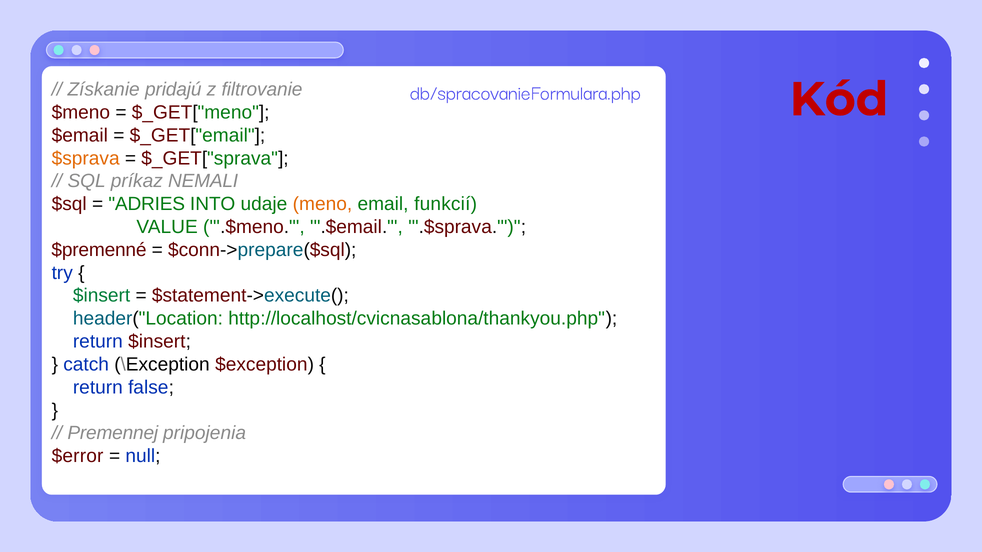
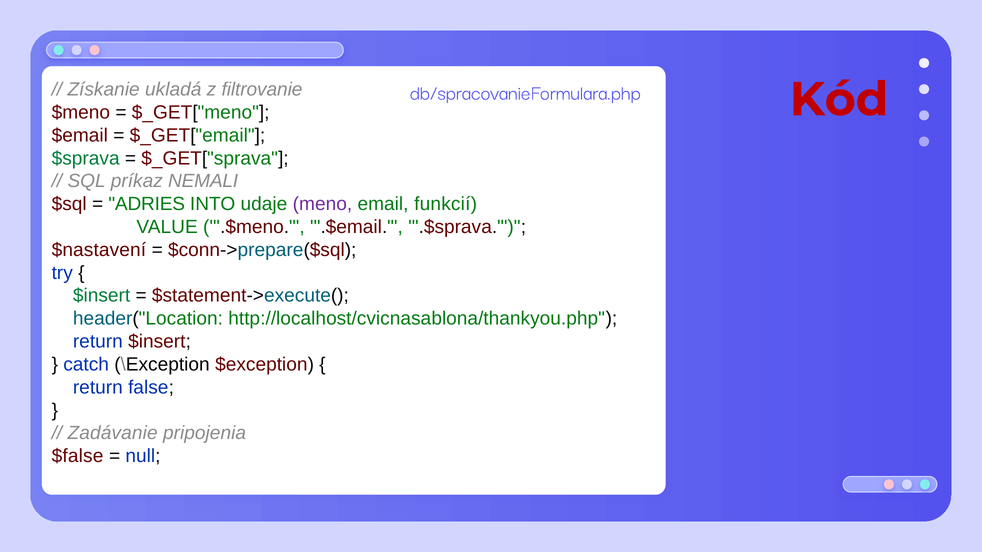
pridajú: pridajú -> ukladá (173, 90)
$sprava colour: orange -> green (86, 158)
meno colour: orange -> purple (322, 204)
$premenné: $premenné -> $nastavení (99, 250)
Premennej: Premennej -> Zadávanie (113, 433)
$error: $error -> $false (78, 456)
